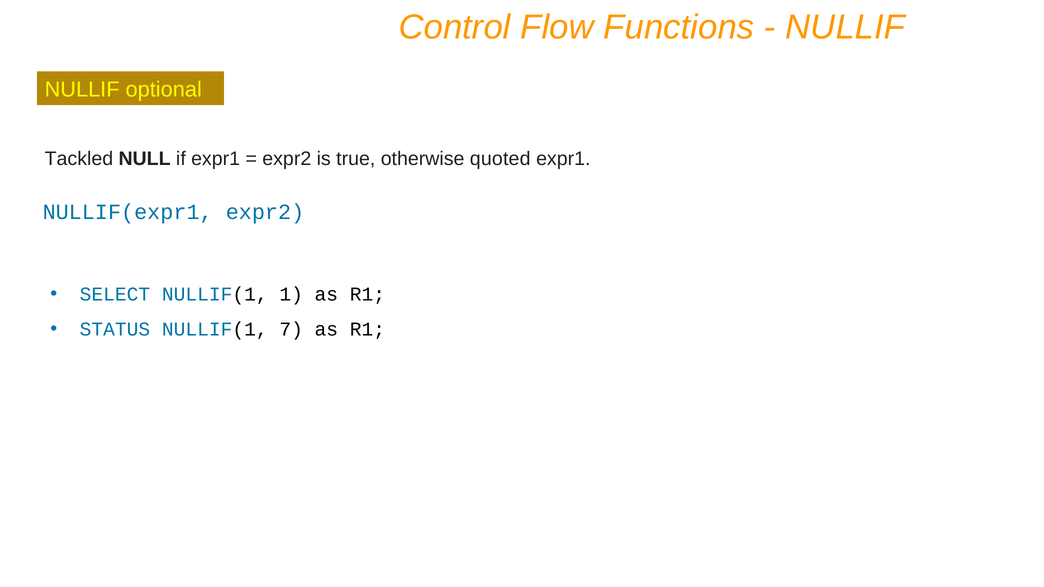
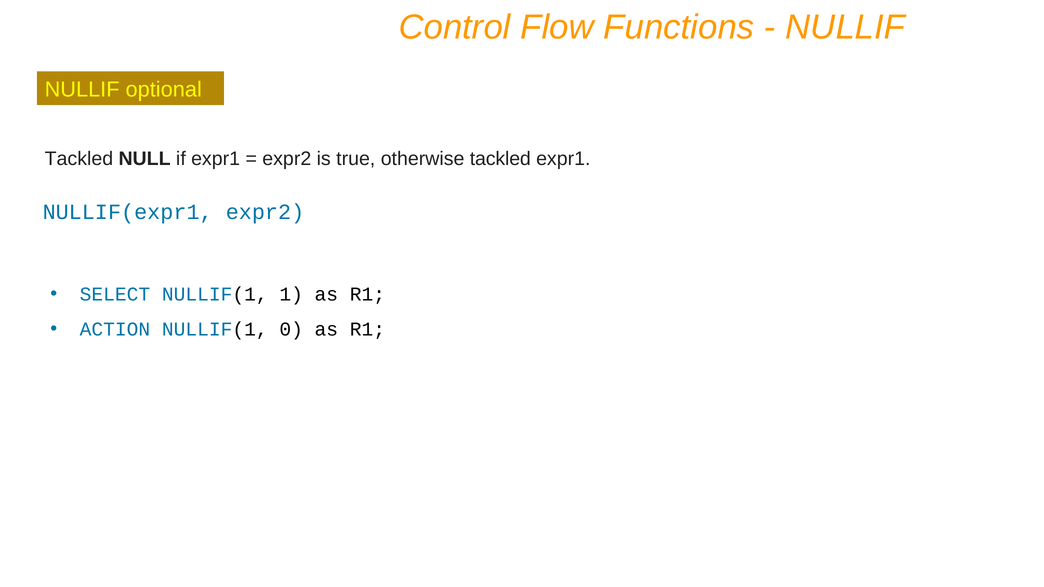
otherwise quoted: quoted -> tackled (500, 159)
STATUS: STATUS -> ACTION (115, 330)
7: 7 -> 0 (291, 330)
